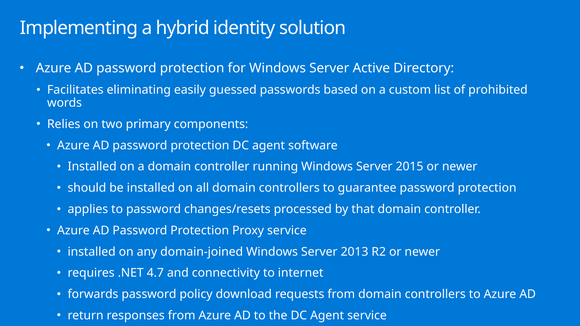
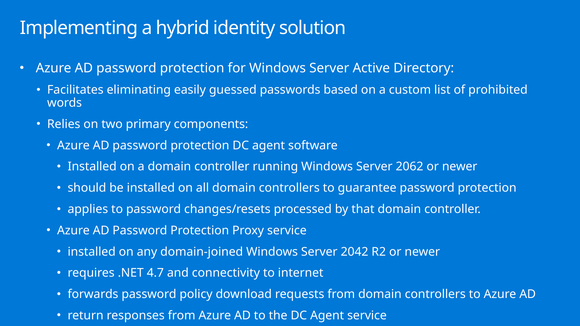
2015: 2015 -> 2062 (410, 167)
2013: 2013 -> 2042 (355, 252)
